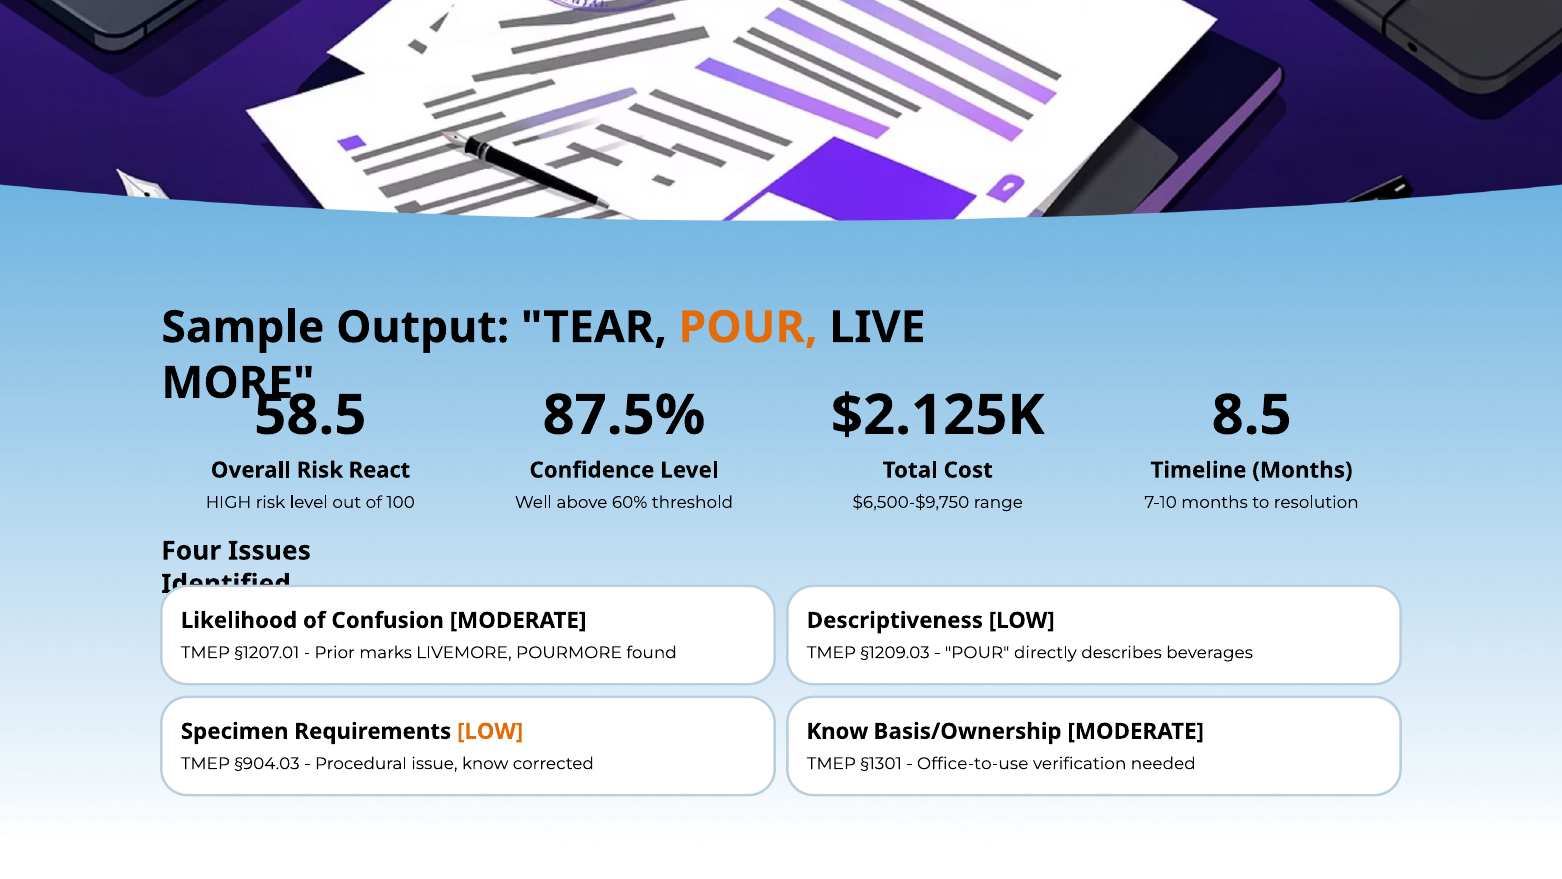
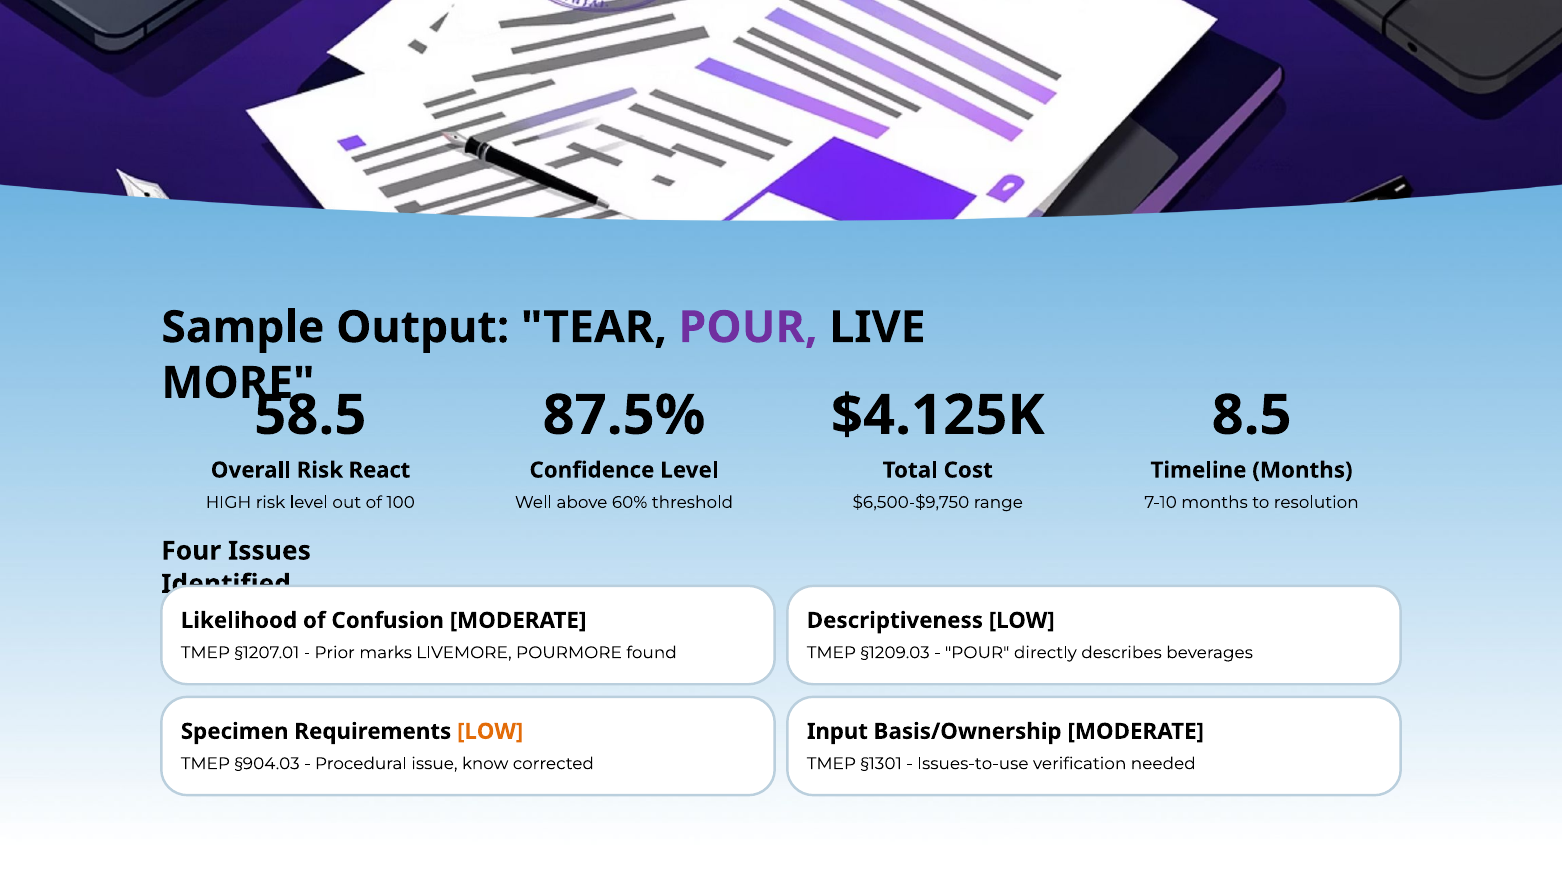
POUR colour: orange -> purple (748, 327)
$2.125K: $2.125K -> $4.125K (938, 415)
Know: Know -> Input (837, 731)
Office-to-use: Office-to-use -> Issues-to-use (973, 763)
